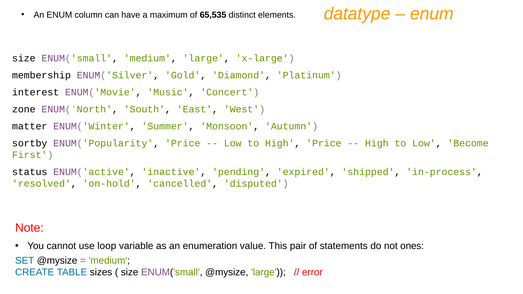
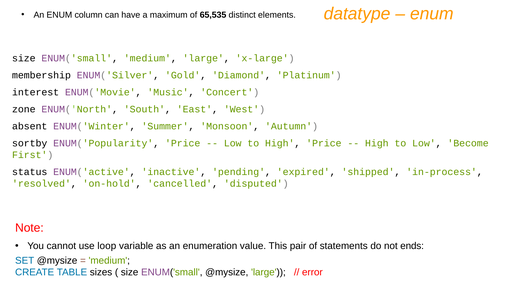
matter: matter -> absent (30, 126)
ones: ones -> ends (412, 246)
